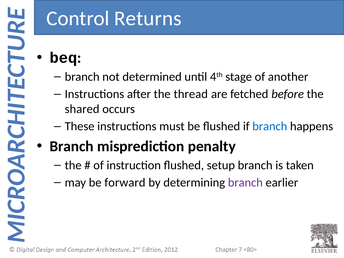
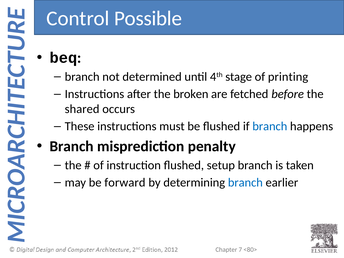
Returns: Returns -> Possible (148, 18)
another: another -> printing (288, 77)
thread: thread -> broken (191, 94)
branch colour: purple -> blue (245, 183)
